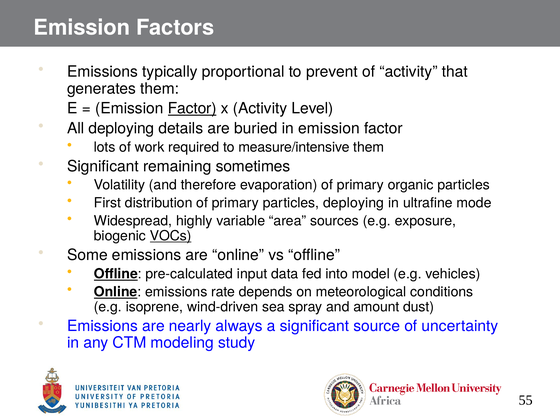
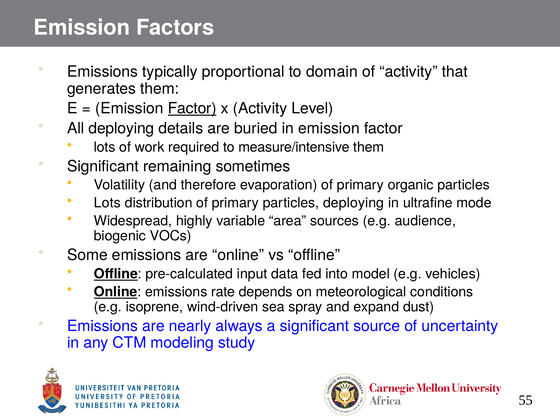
prevent: prevent -> domain (332, 72)
First: First -> Lots (107, 203)
exposure: exposure -> audience (425, 221)
VOCs underline: present -> none (171, 236)
amount: amount -> expand (376, 307)
